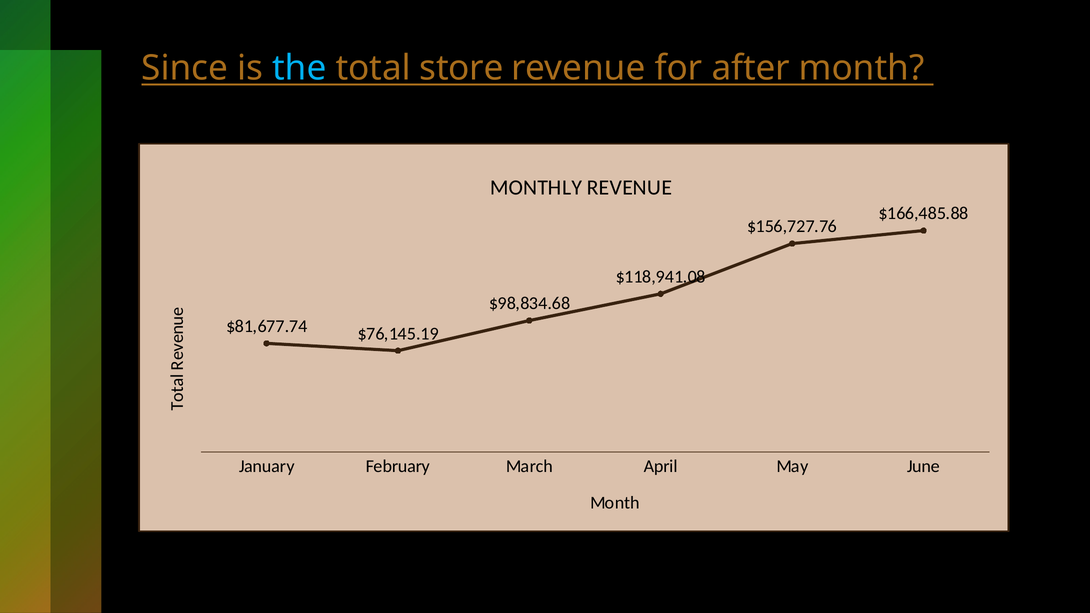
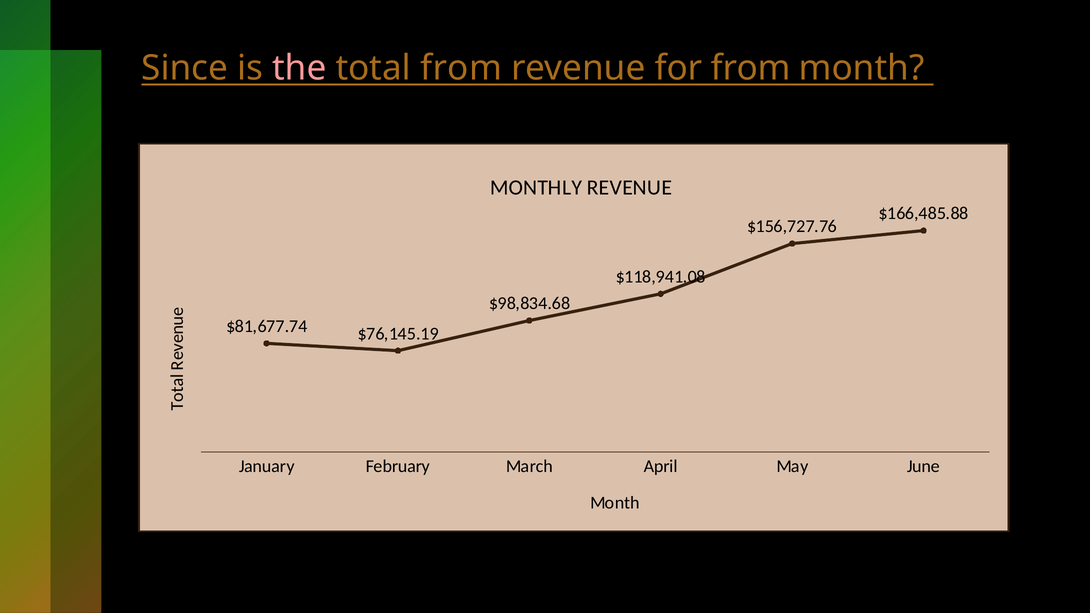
the colour: light blue -> pink (299, 68)
total store: store -> from (461, 68)
for after: after -> from (751, 68)
